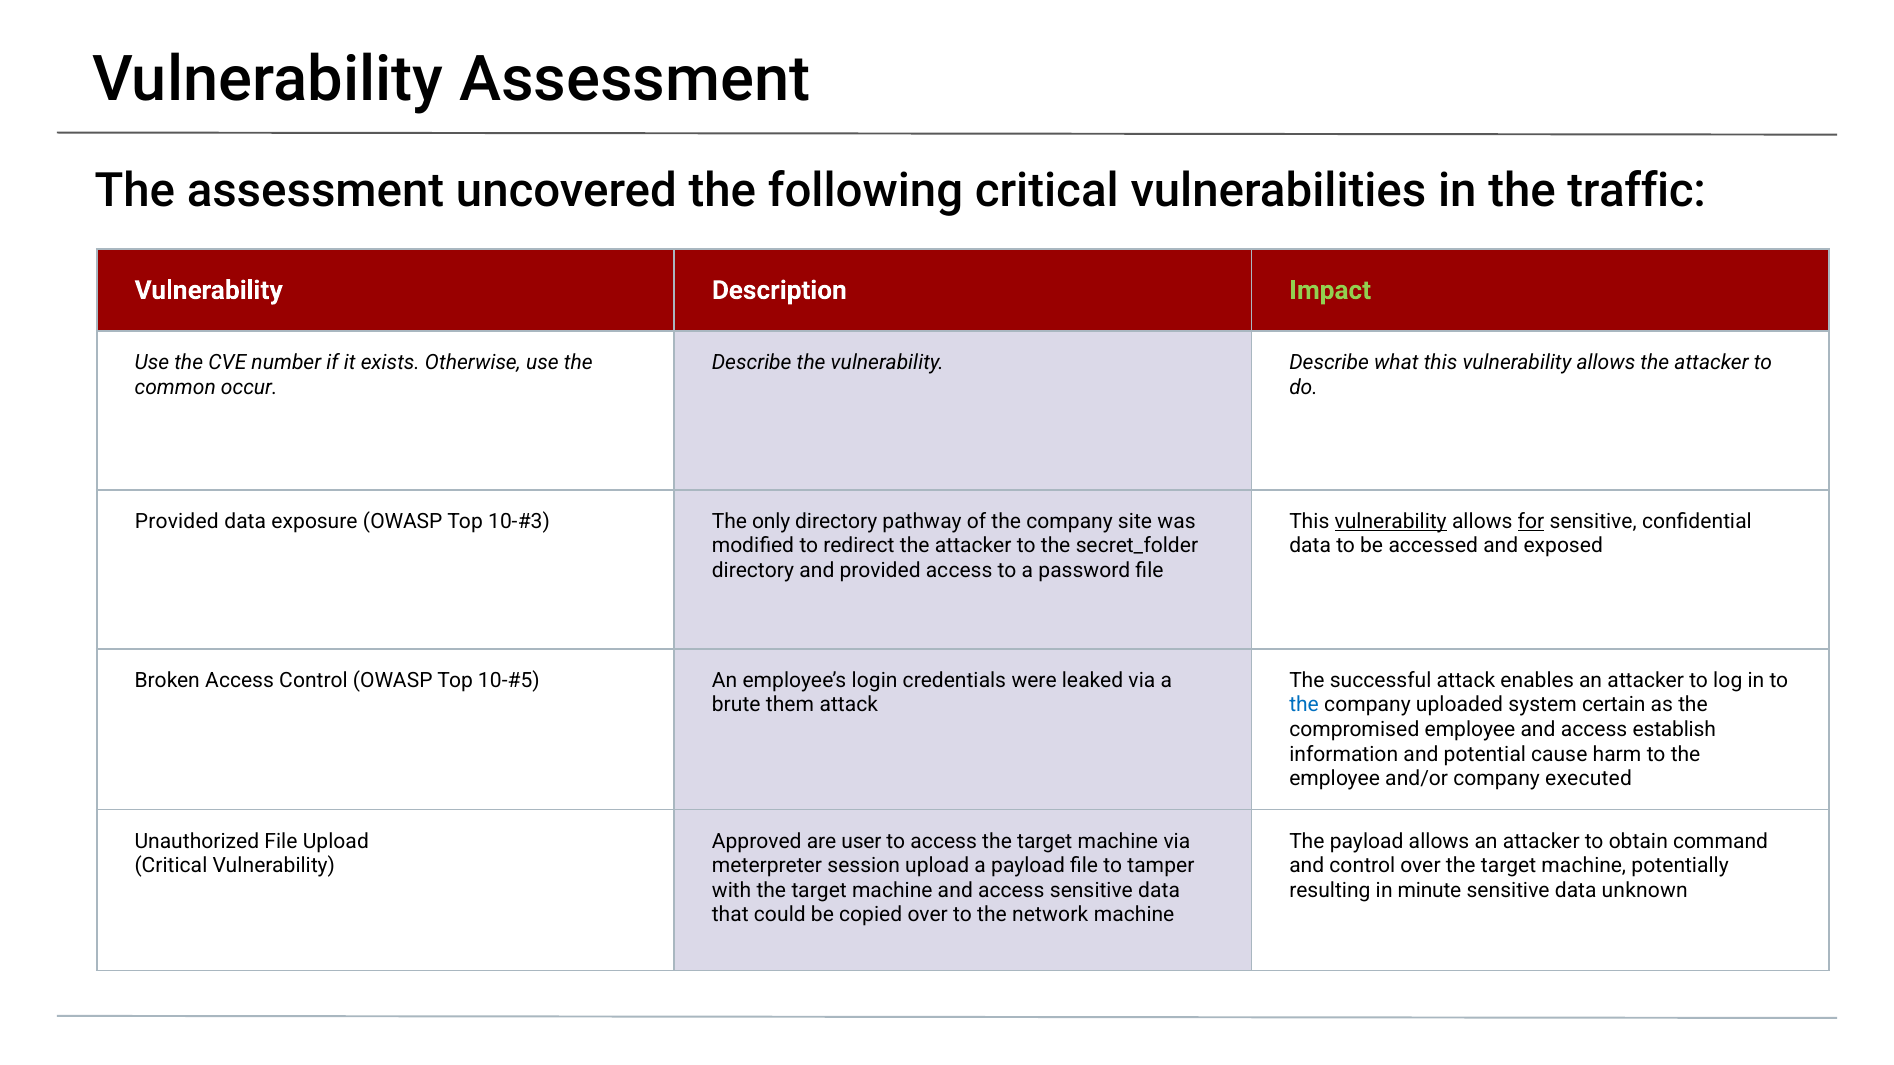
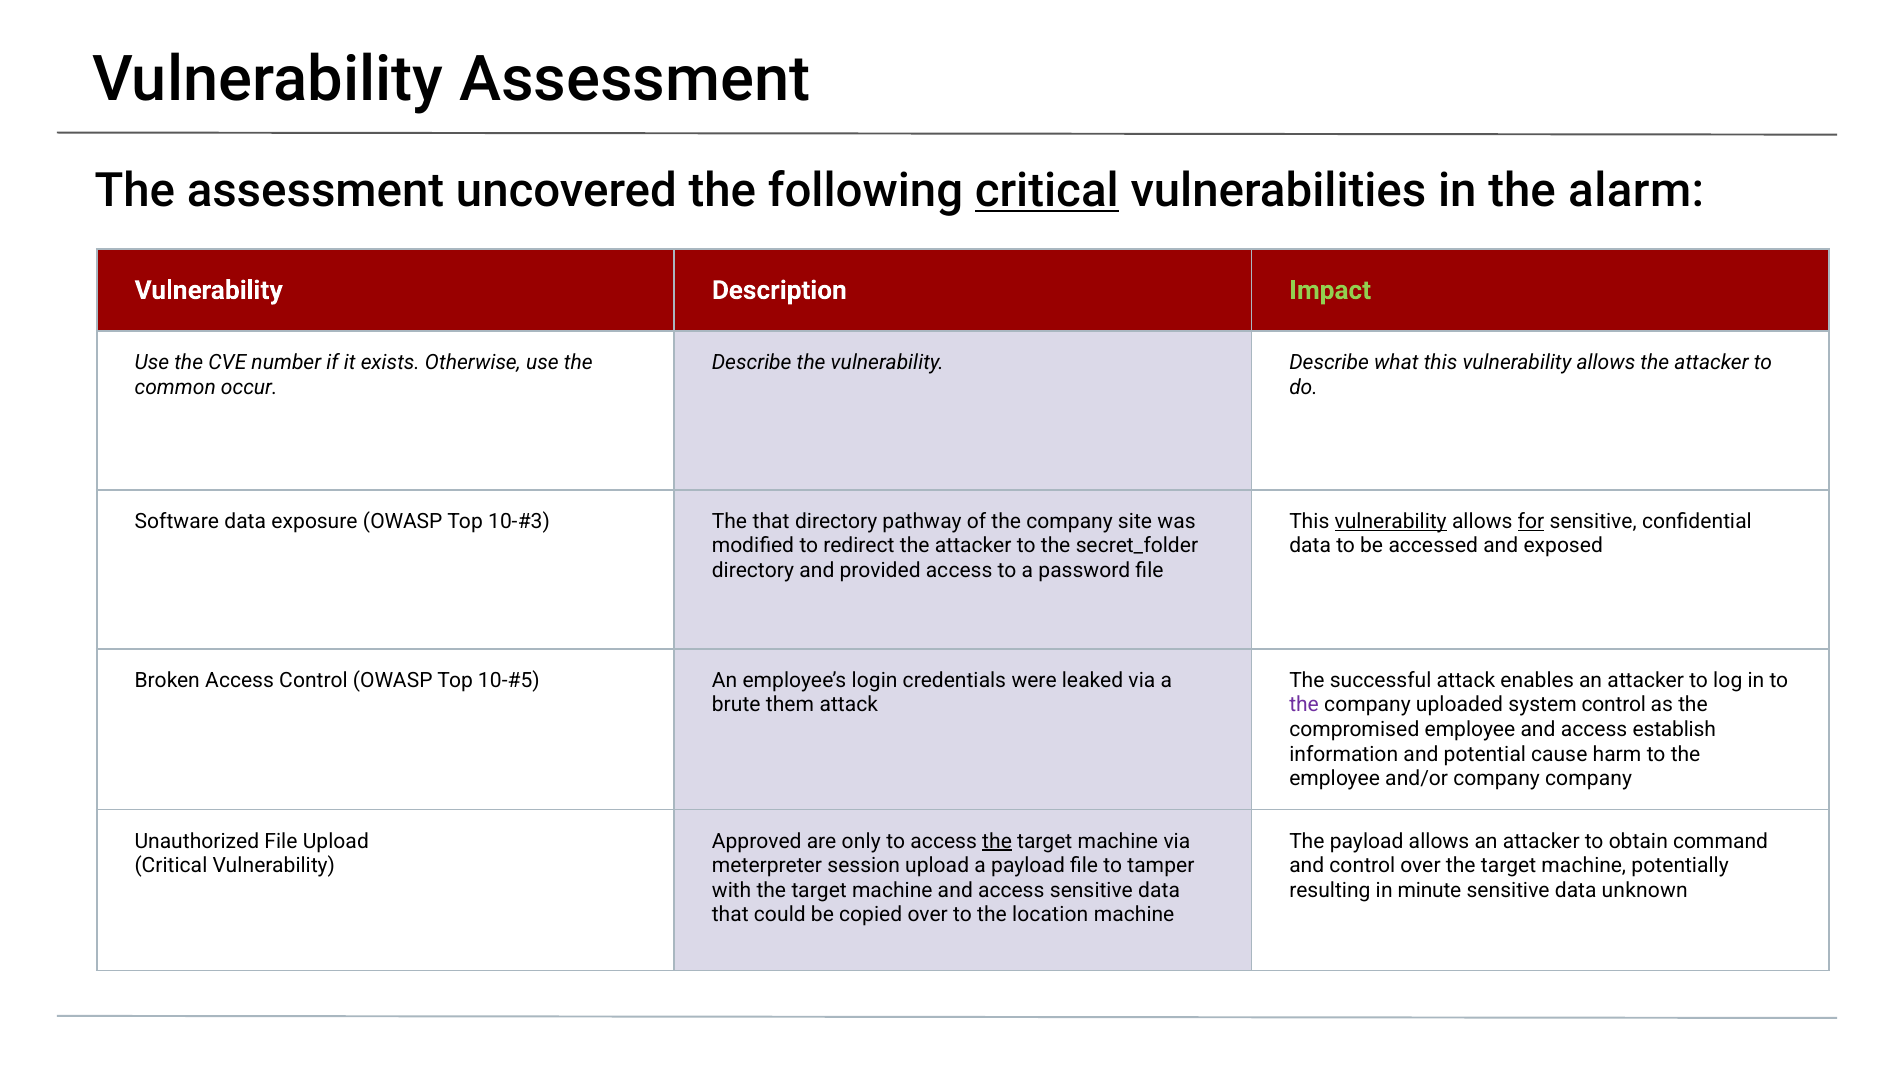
critical underline: none -> present (1047, 191)
traffic: traffic -> alarm (1636, 191)
Provided: Provided -> Software (177, 522)
The only: only -> that (771, 522)
the colour: blue -> purple (1304, 705)
system certain: certain -> control (1614, 705)
company executed: executed -> company (1589, 779)
user: user -> only (861, 841)
the underline: none -> present (997, 841)
network: network -> location (1050, 915)
